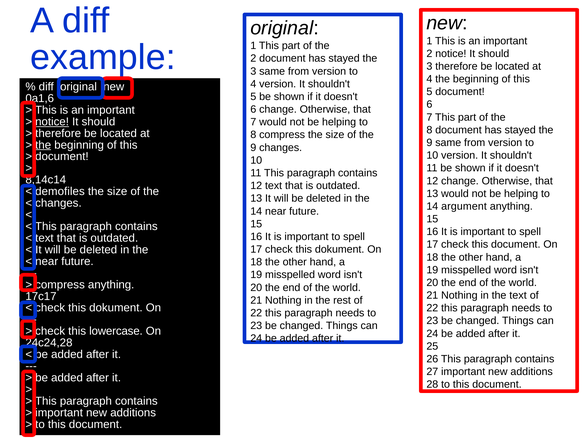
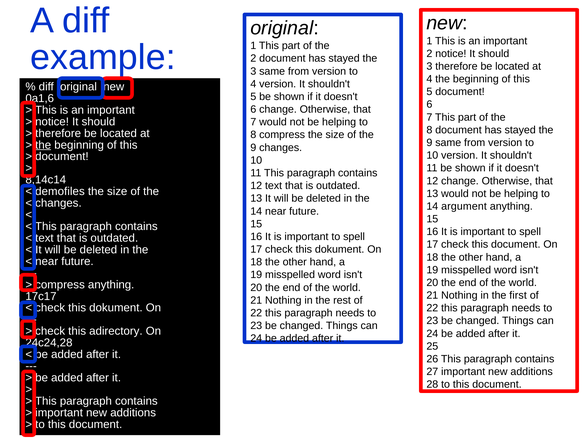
notice underline: present -> none (52, 122)
the text: text -> first (518, 296)
lowercase: lowercase -> adirectory (116, 331)
